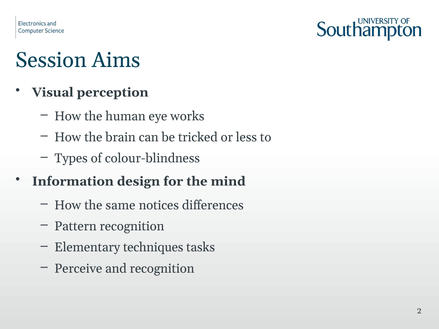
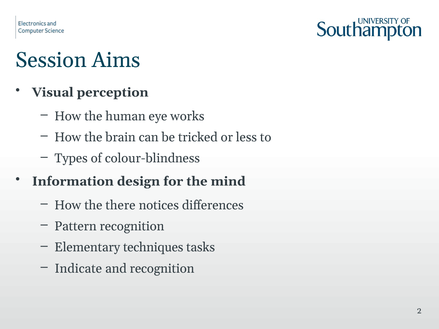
same: same -> there (120, 205)
Perceive: Perceive -> Indicate (78, 269)
